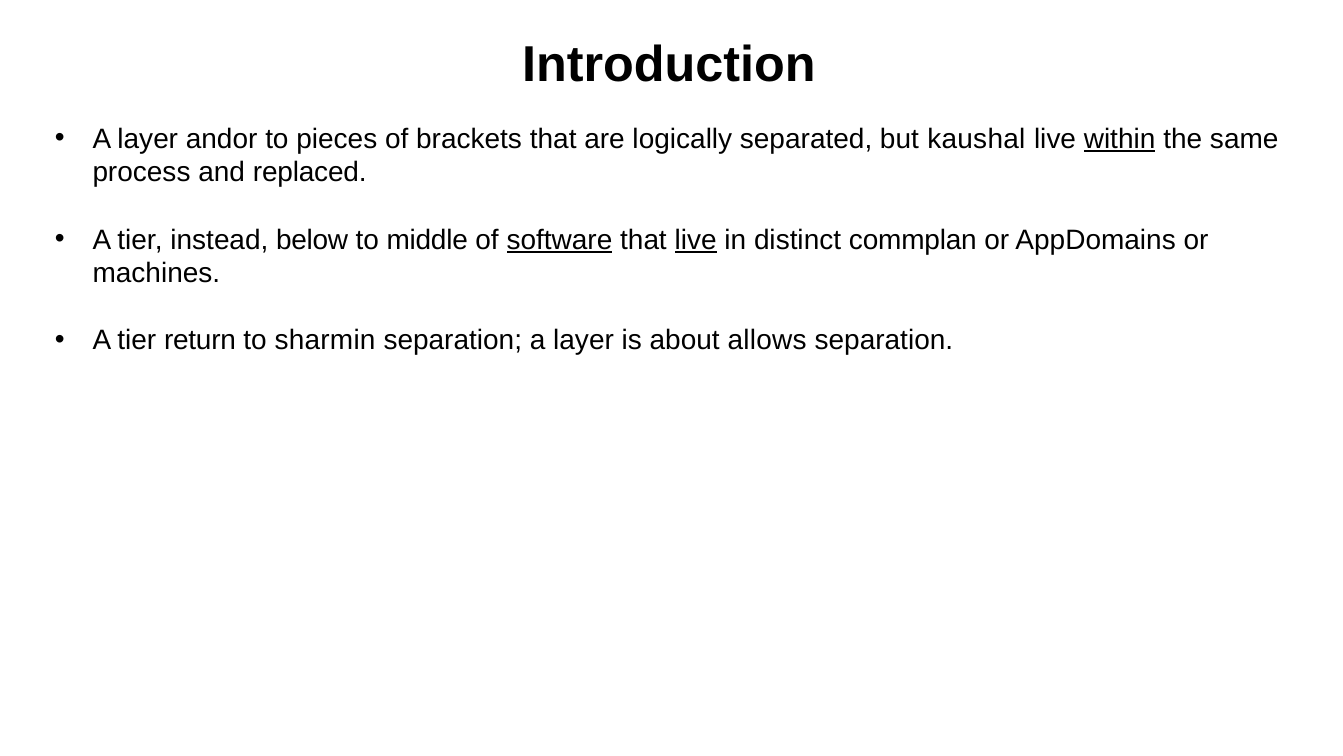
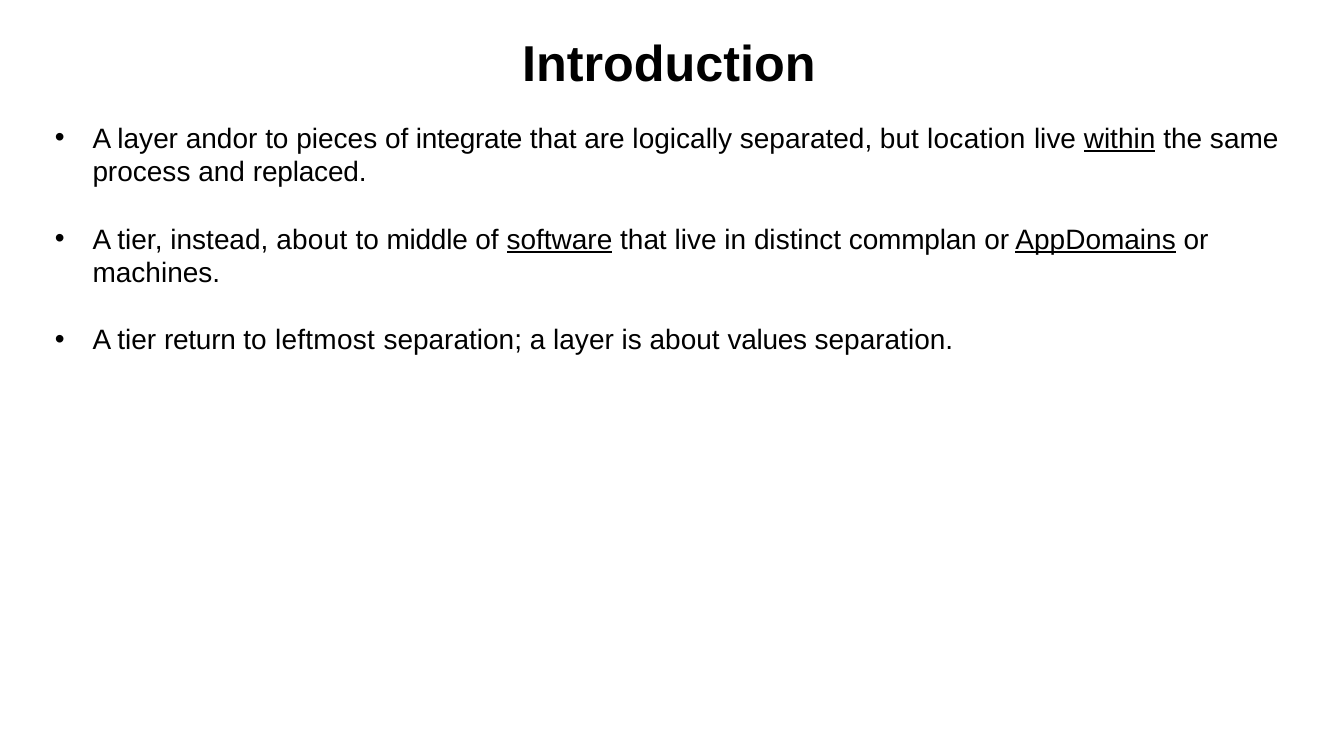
brackets: brackets -> integrate (469, 139)
kaushal: kaushal -> location (976, 139)
instead below: below -> about (312, 240)
live underline: present -> none (696, 240)
AppDomains underline: none -> present (1096, 240)
sharmin: sharmin -> leftmost (325, 340)
allows: allows -> values (767, 340)
